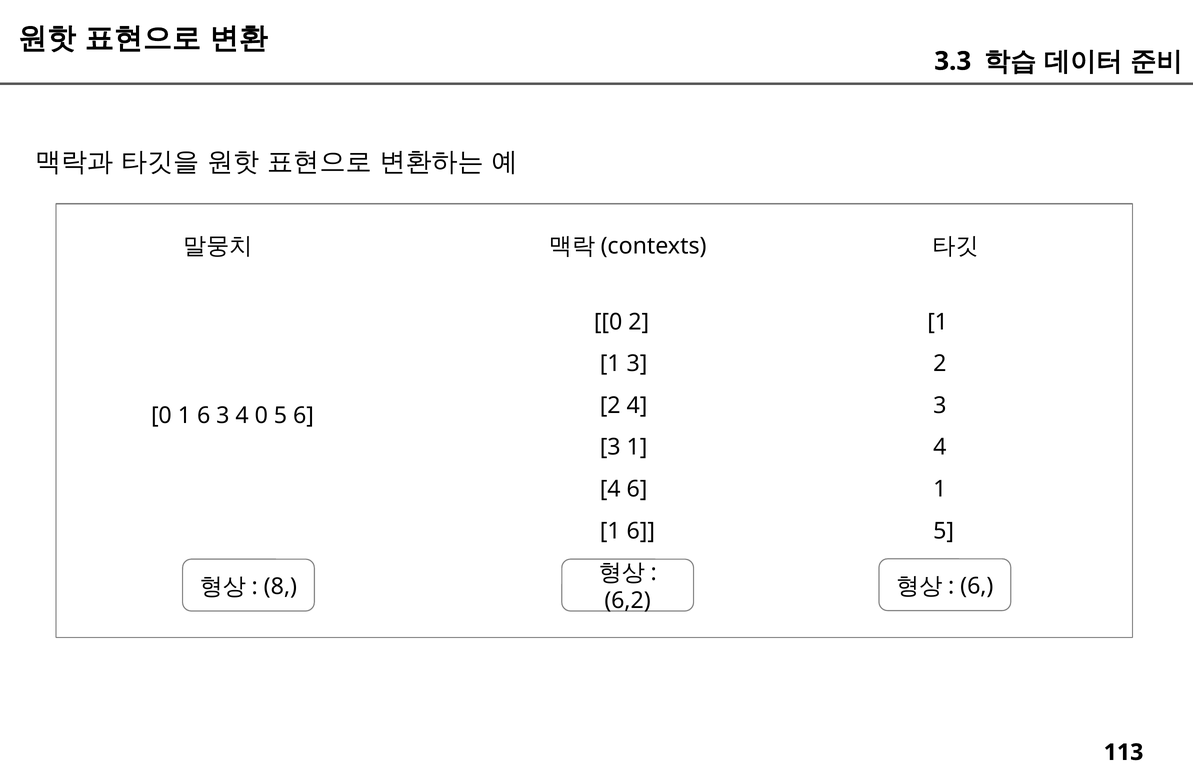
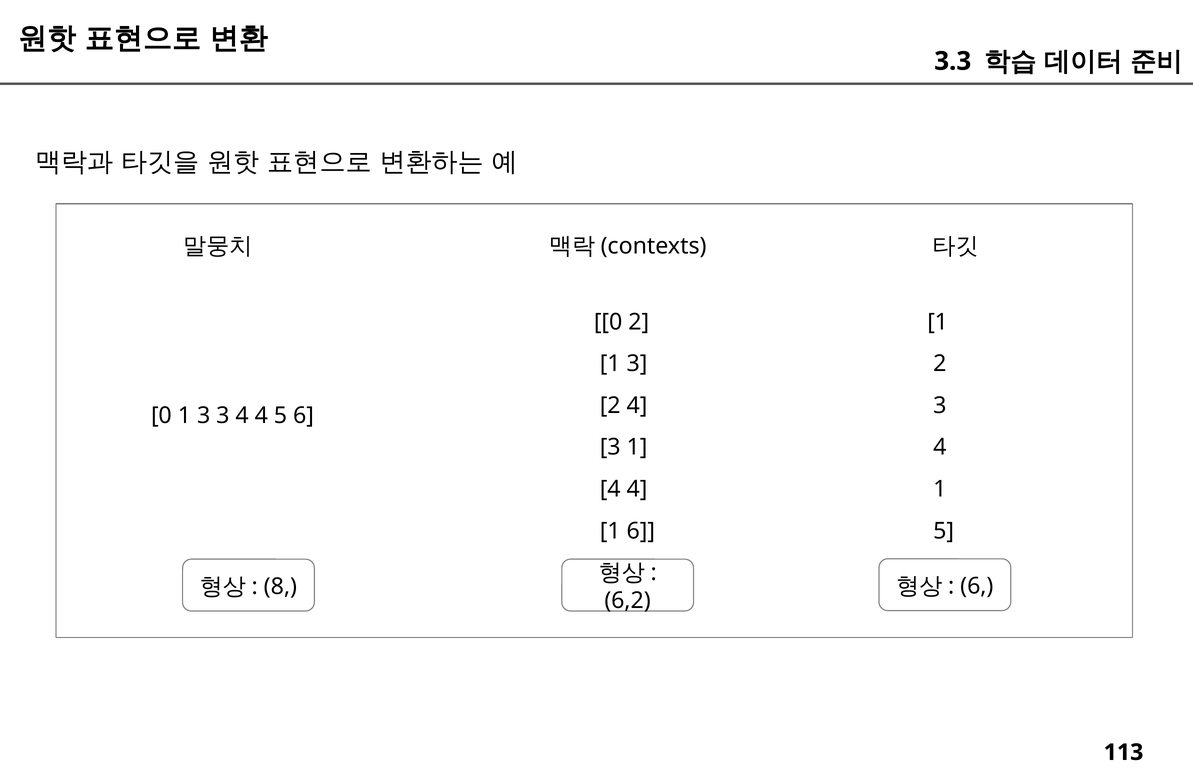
0 1 6: 6 -> 3 (204, 415)
3 4 0: 0 -> 4 (261, 415)
6: 6 -> 4 (637, 489)
